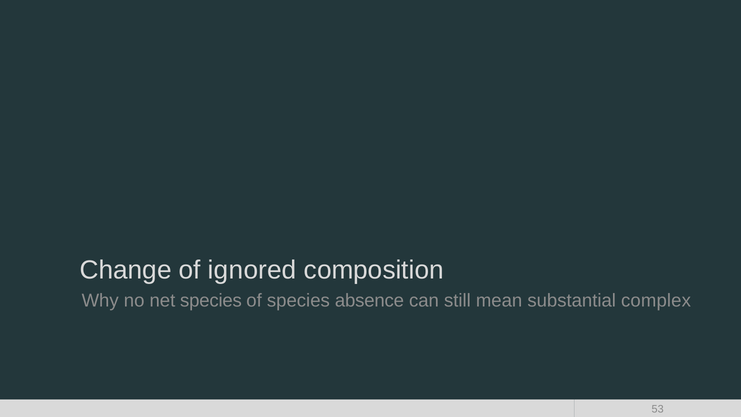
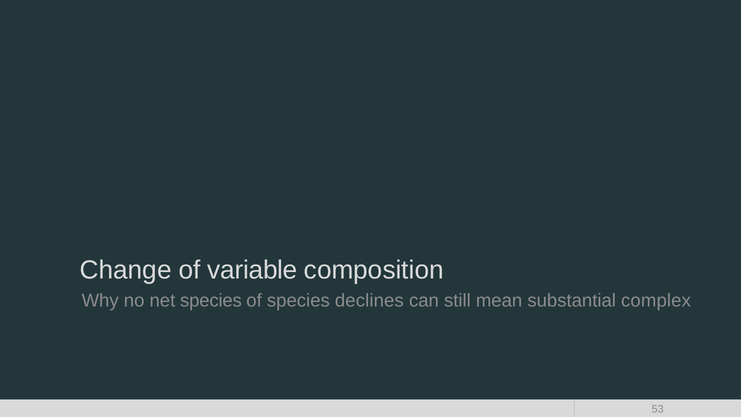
ignored: ignored -> variable (252, 270)
absence: absence -> declines (369, 300)
